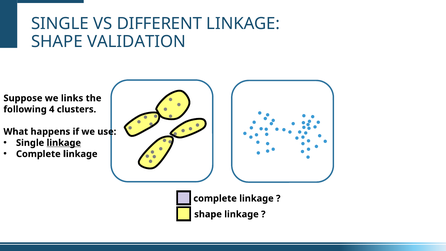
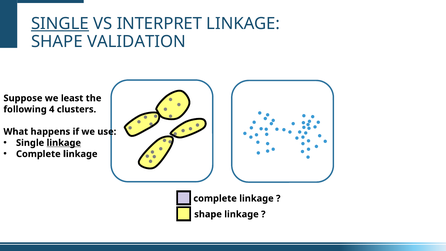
SINGLE underline: none -> present (60, 24)
DIFFERENT: DIFFERENT -> INTERPRET (159, 24)
links: links -> least (72, 98)
